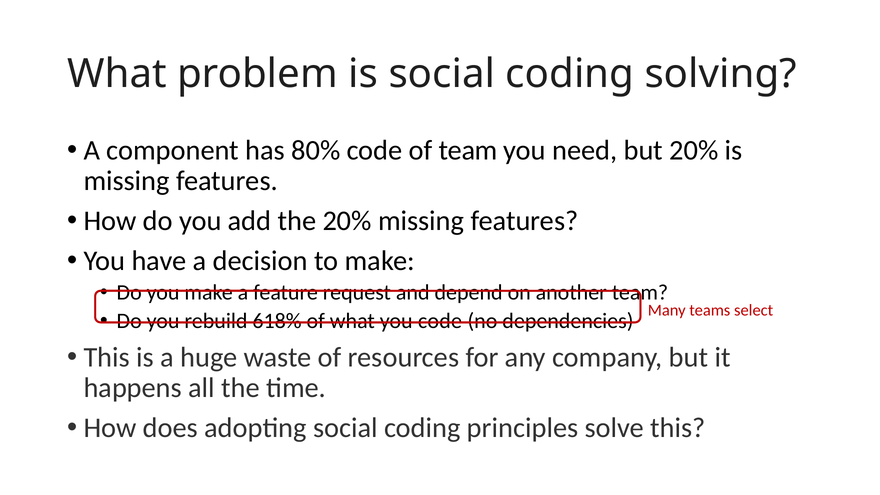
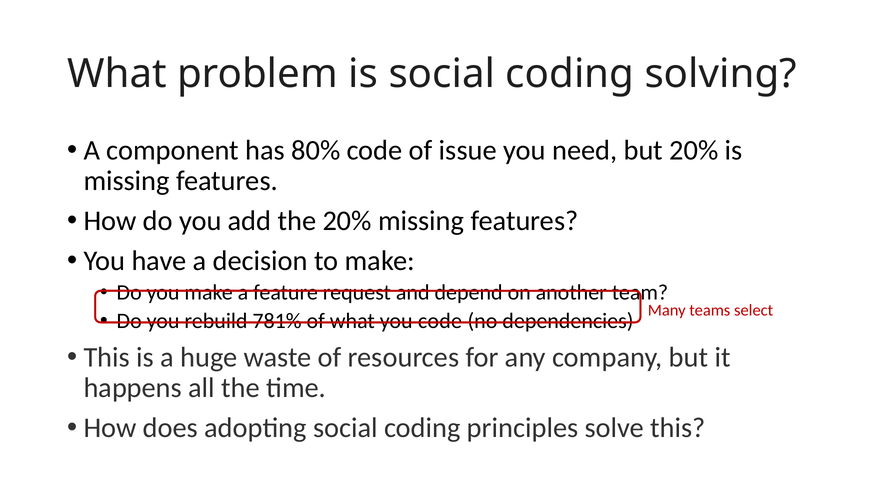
of team: team -> issue (468, 150)
618%: 618% -> 781% (277, 321)
